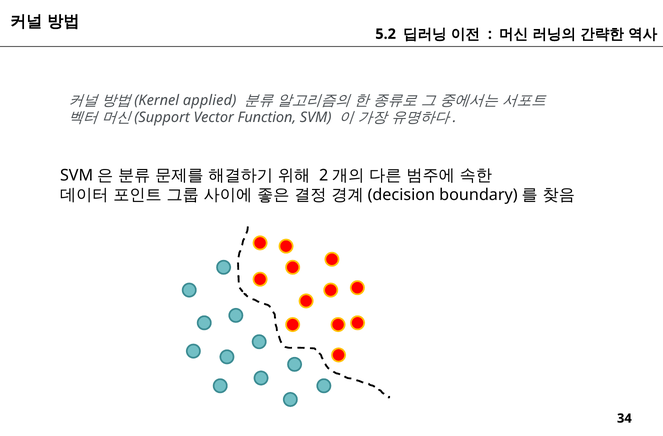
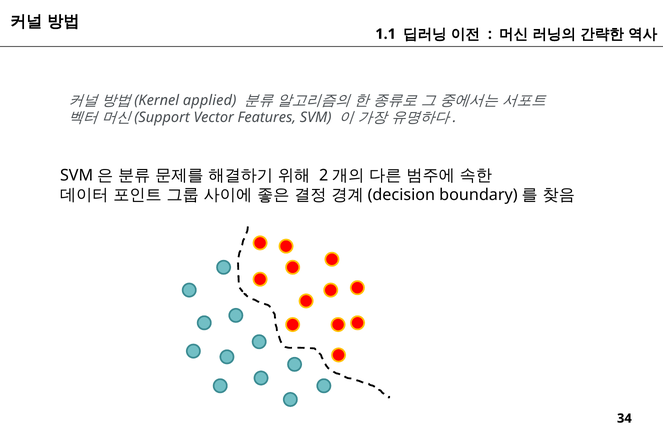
5.2: 5.2 -> 1.1 (386, 34)
Function: Function -> Features (267, 118)
